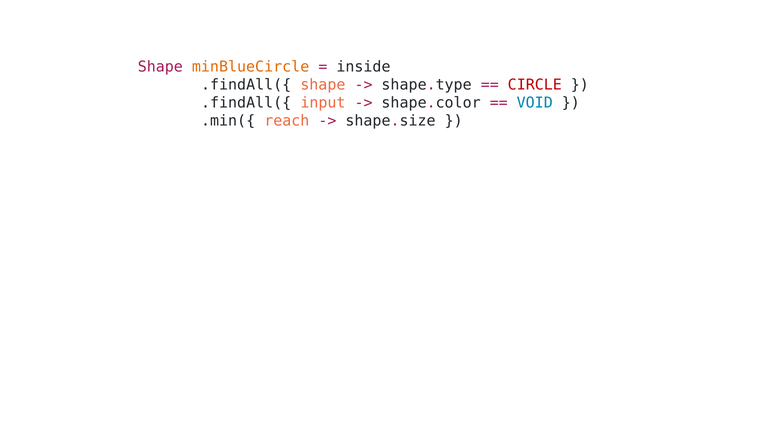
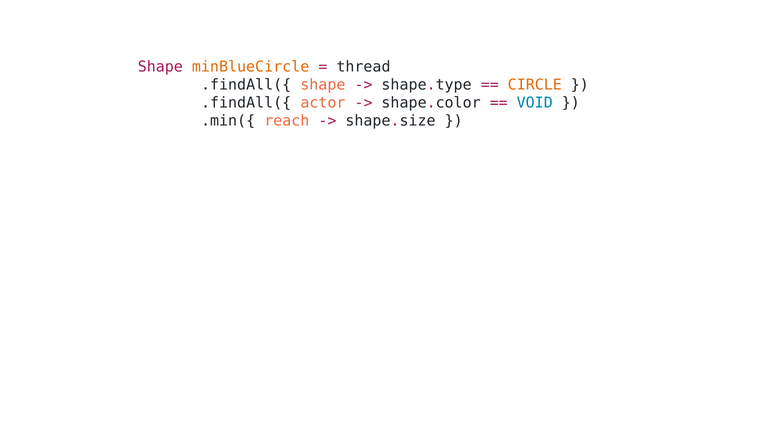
inside: inside -> thread (363, 67)
CIRCLE colour: red -> orange (535, 85)
input: input -> actor (323, 103)
